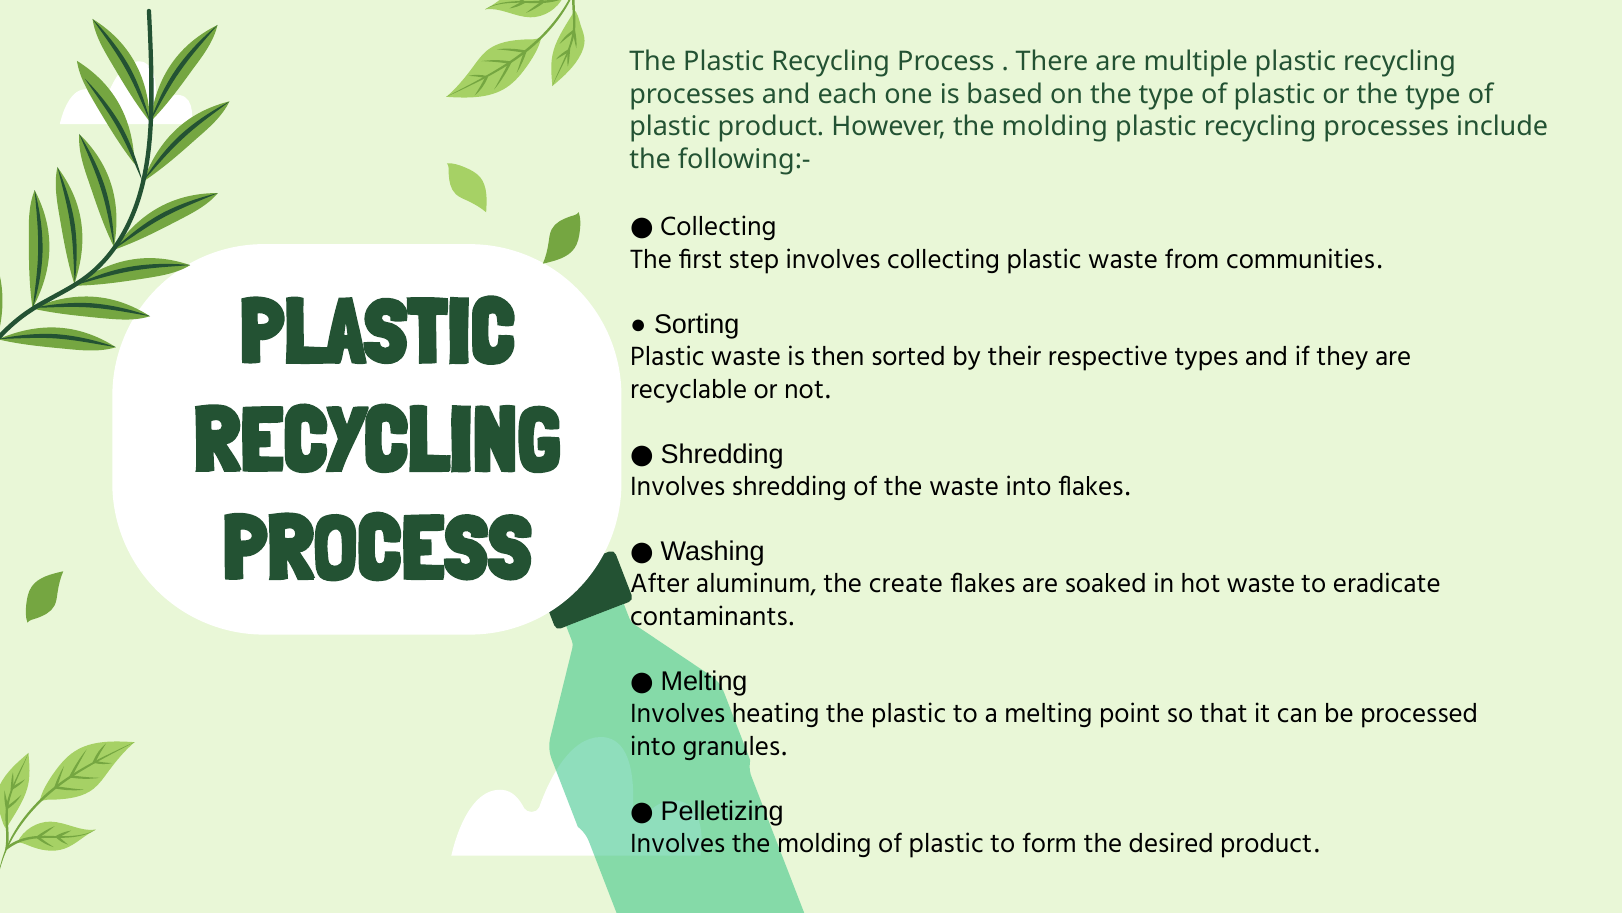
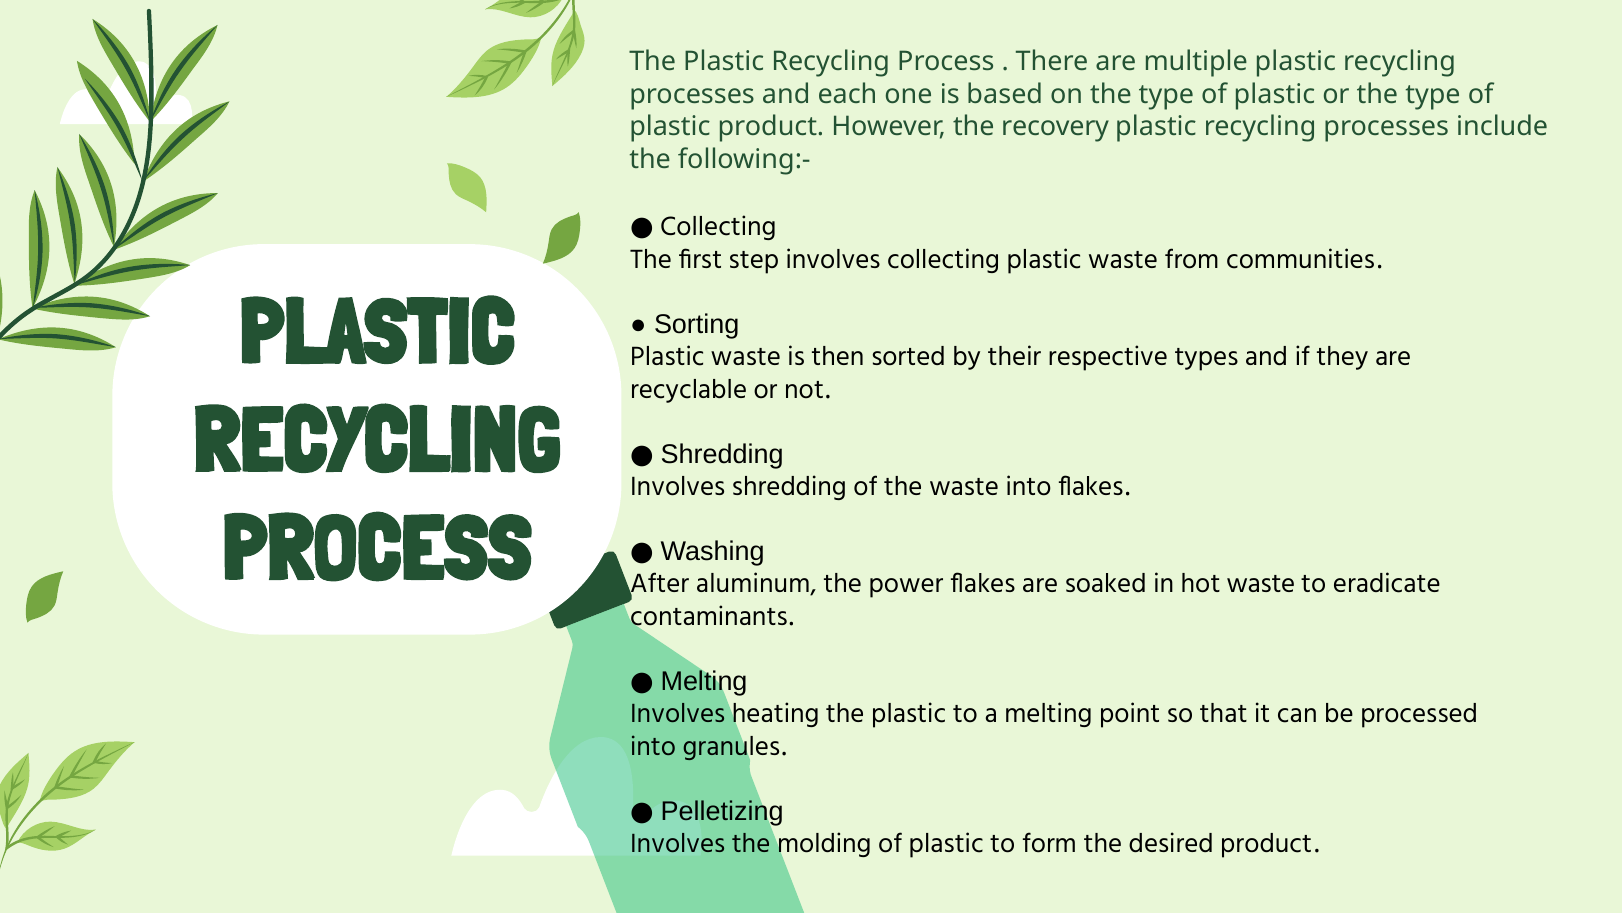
However the molding: molding -> recovery (1055, 127)
create: create -> power (906, 584)
